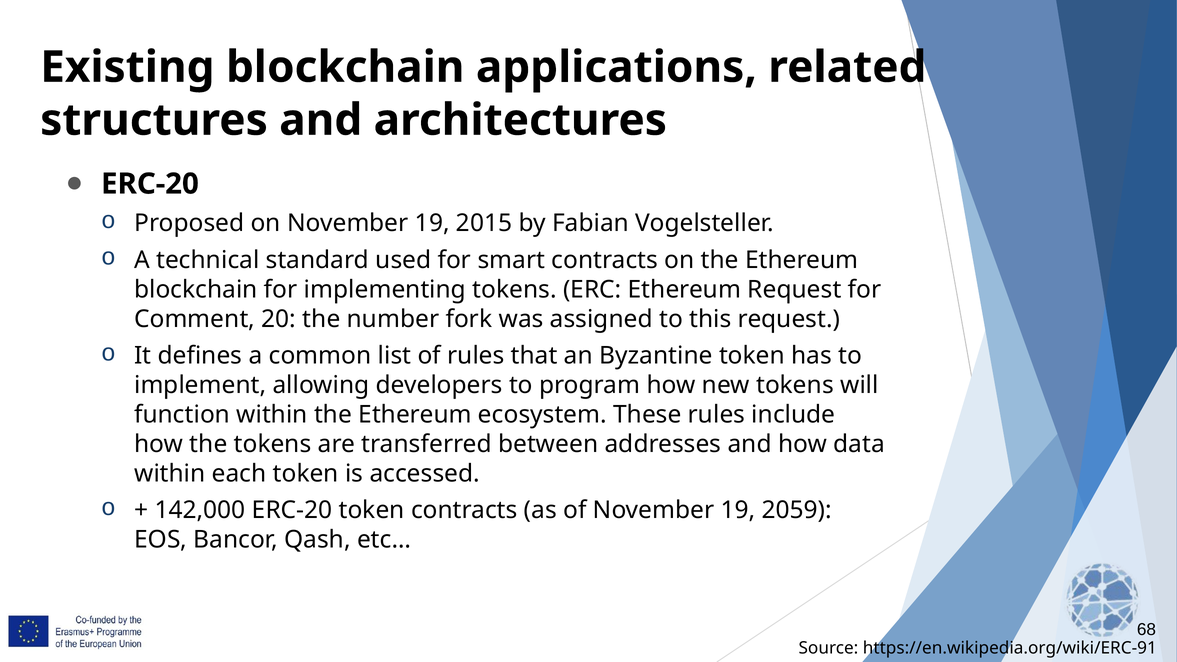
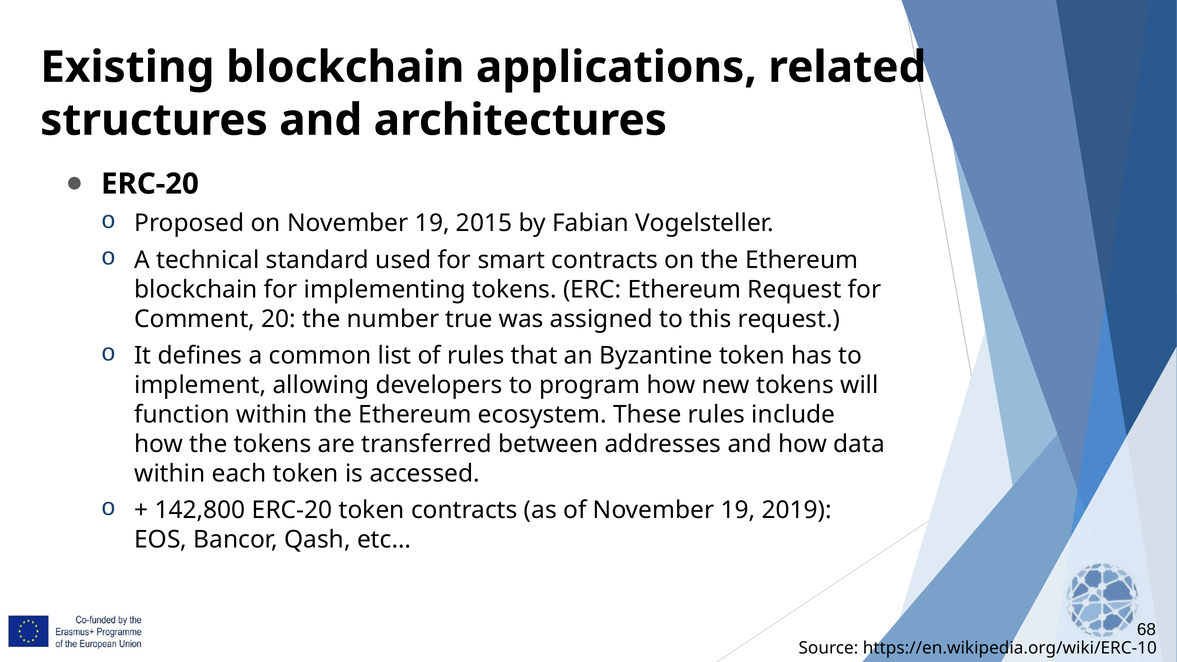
fork: fork -> true (469, 319)
142,000: 142,000 -> 142,800 (200, 510)
2059: 2059 -> 2019 (797, 510)
https://en.wikipedia.org/wiki/ERC-91: https://en.wikipedia.org/wiki/ERC-91 -> https://en.wikipedia.org/wiki/ERC-10 (1010, 648)
